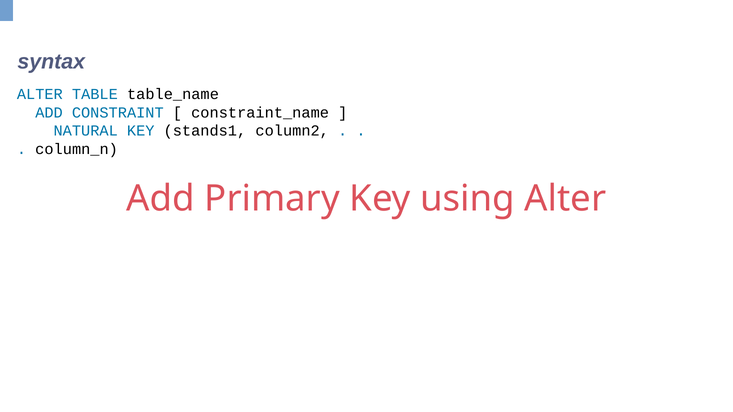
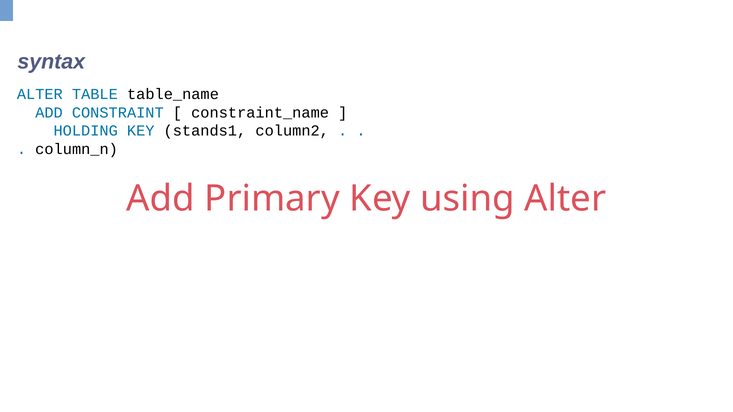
NATURAL: NATURAL -> HOLDING (86, 131)
